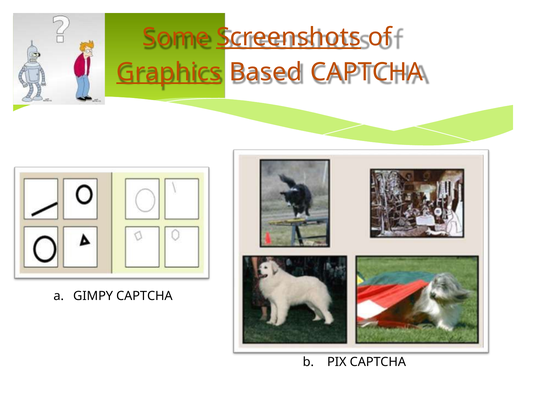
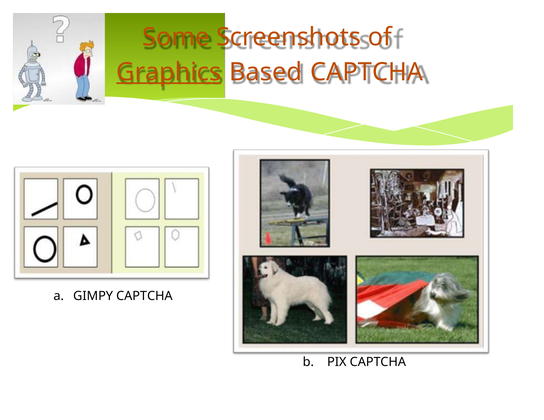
Screenshots underline: present -> none (289, 37)
